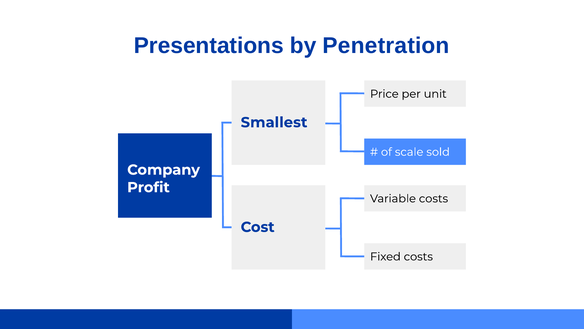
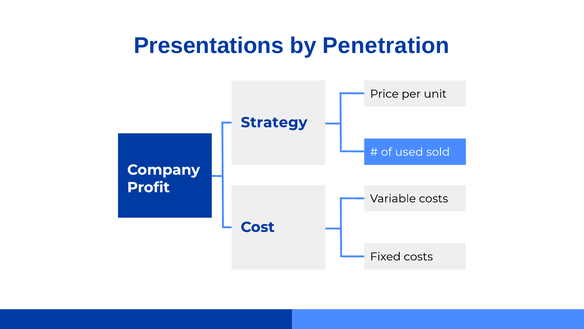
Smallest: Smallest -> Strategy (274, 122)
scale: scale -> used (409, 152)
